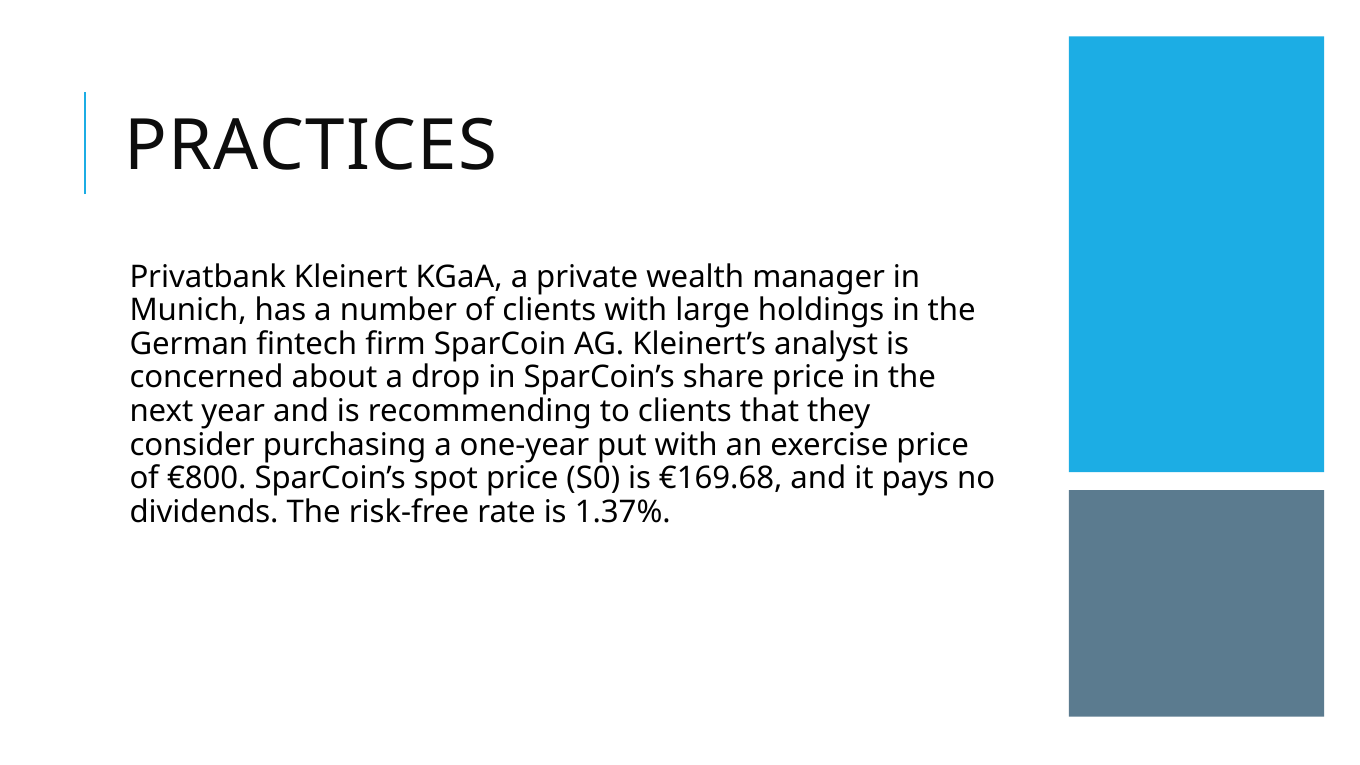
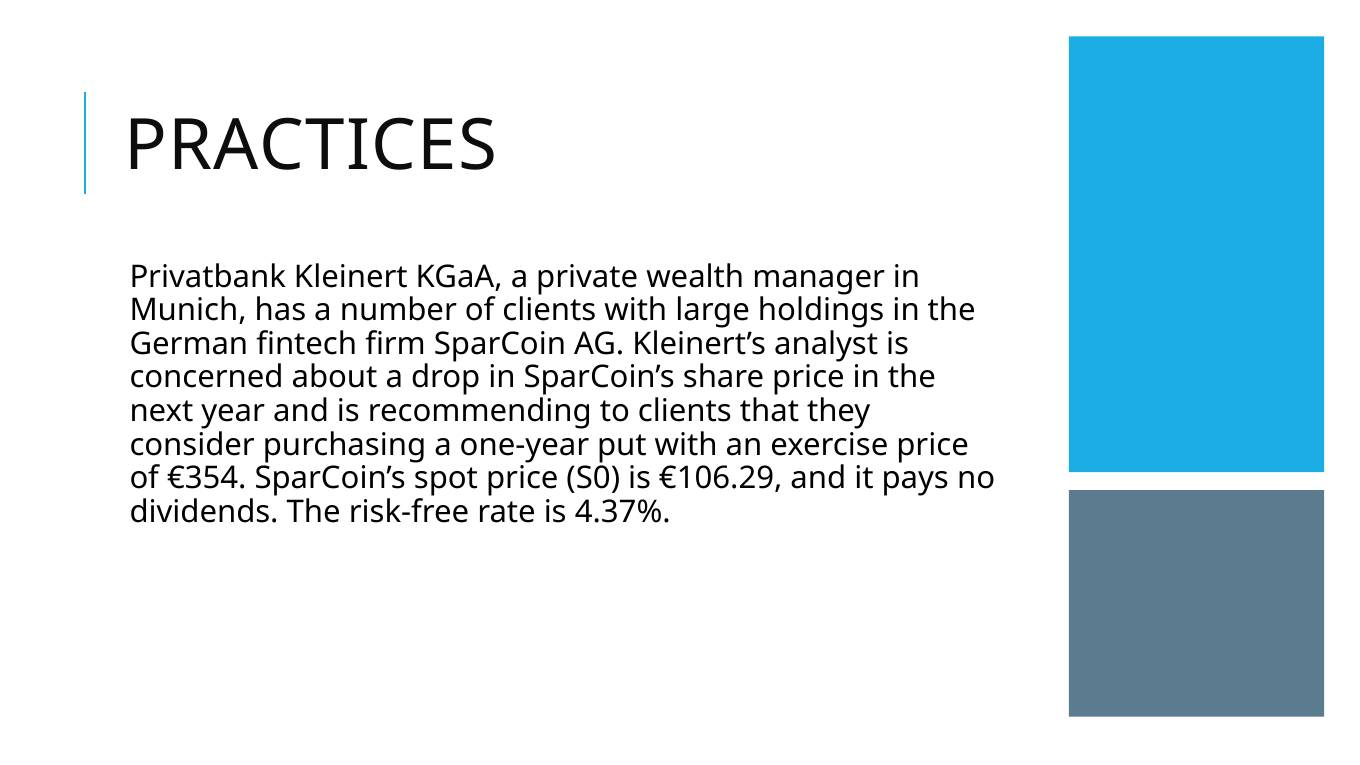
€800: €800 -> €354 (207, 478)
€169.68: €169.68 -> €106.29 (721, 478)
1.37%: 1.37% -> 4.37% (623, 512)
